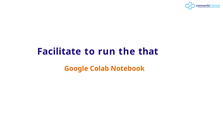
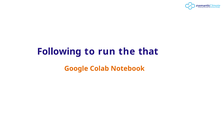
Facilitate: Facilitate -> Following (59, 51)
